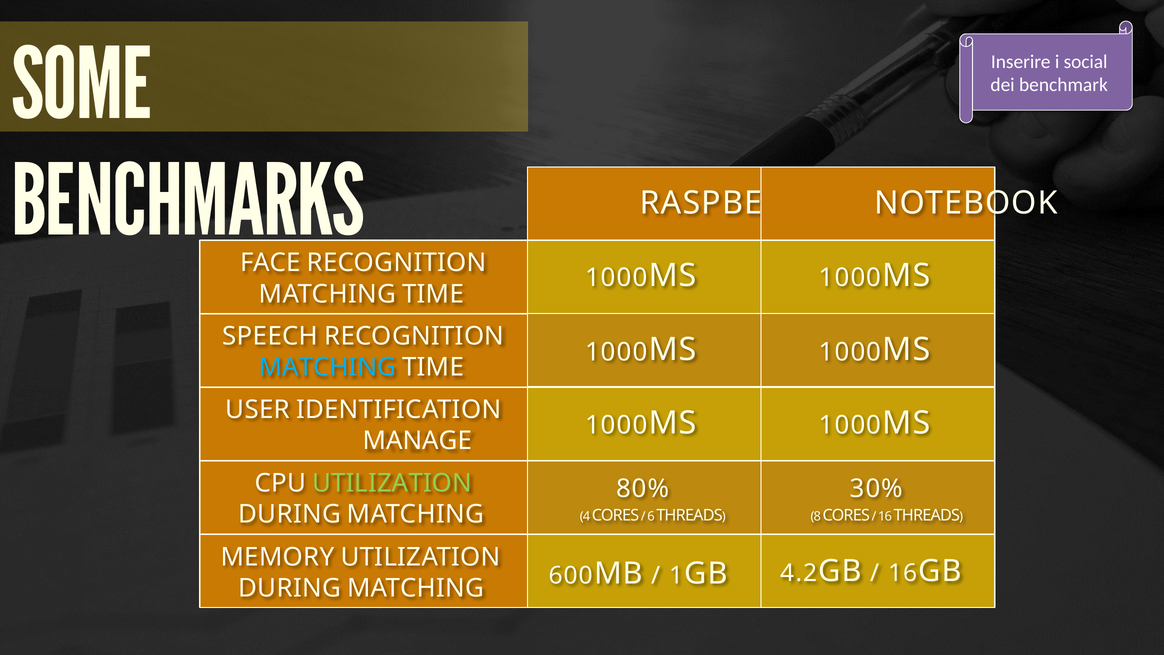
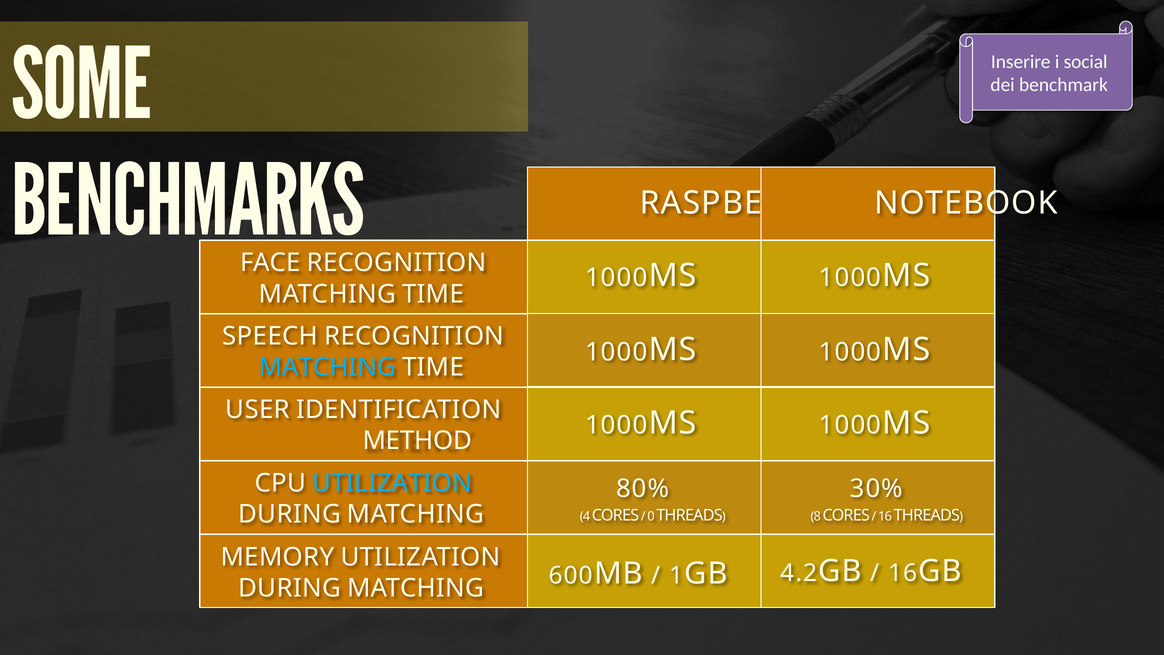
MANAGE: MANAGE -> METHOD (418, 441)
UTILIZATION colour: light green -> light blue (392, 483)
6: 6 -> 0 (651, 516)
